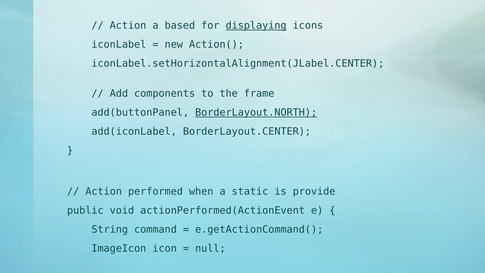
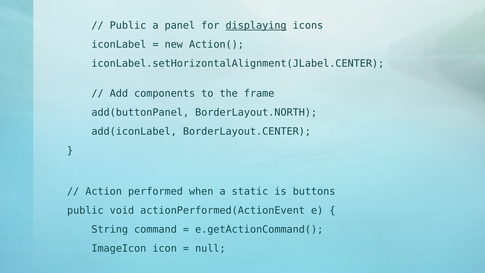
Action: Action -> Public (128, 26)
based: based -> panel (180, 26)
BorderLayout.NORTH underline: present -> none (256, 113)
provide: provide -> buttons (314, 191)
